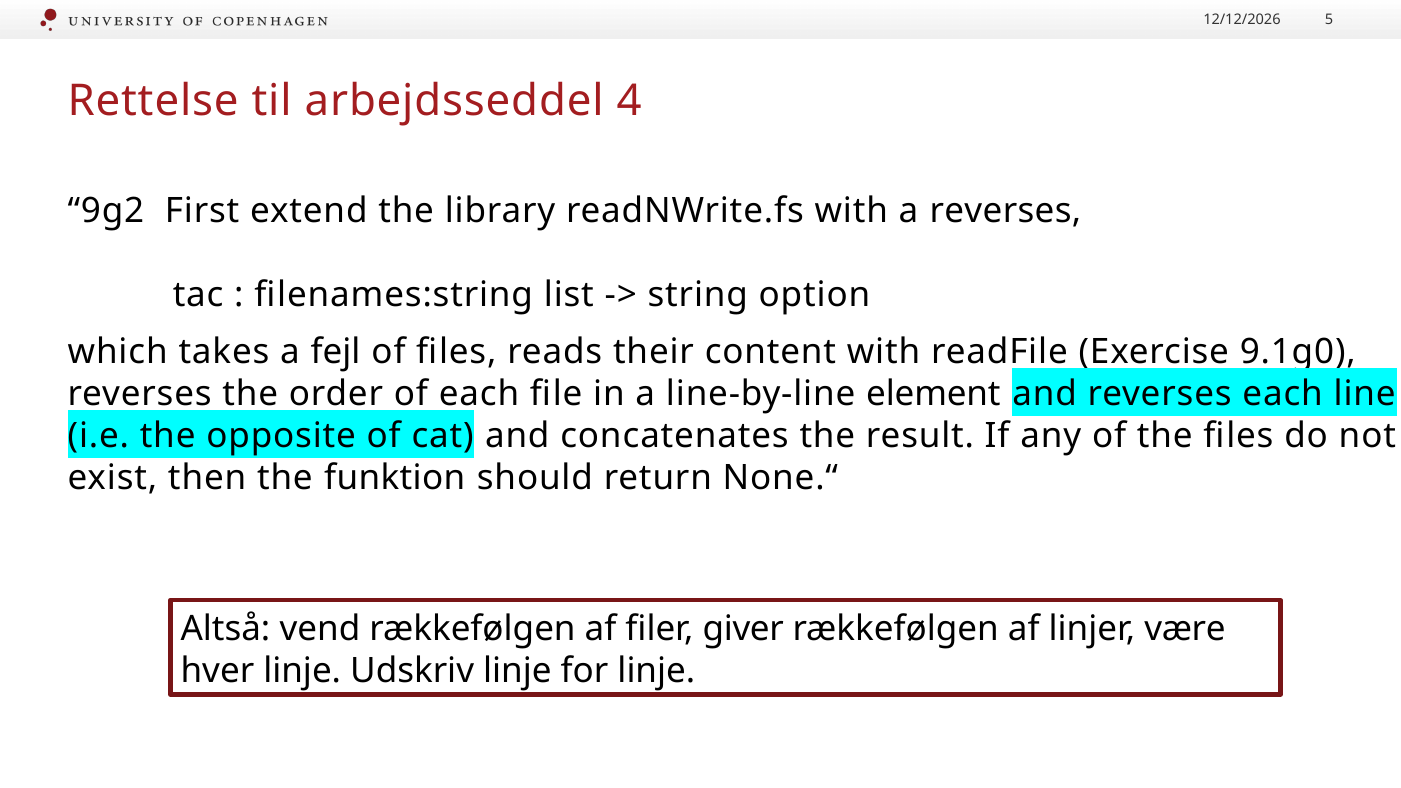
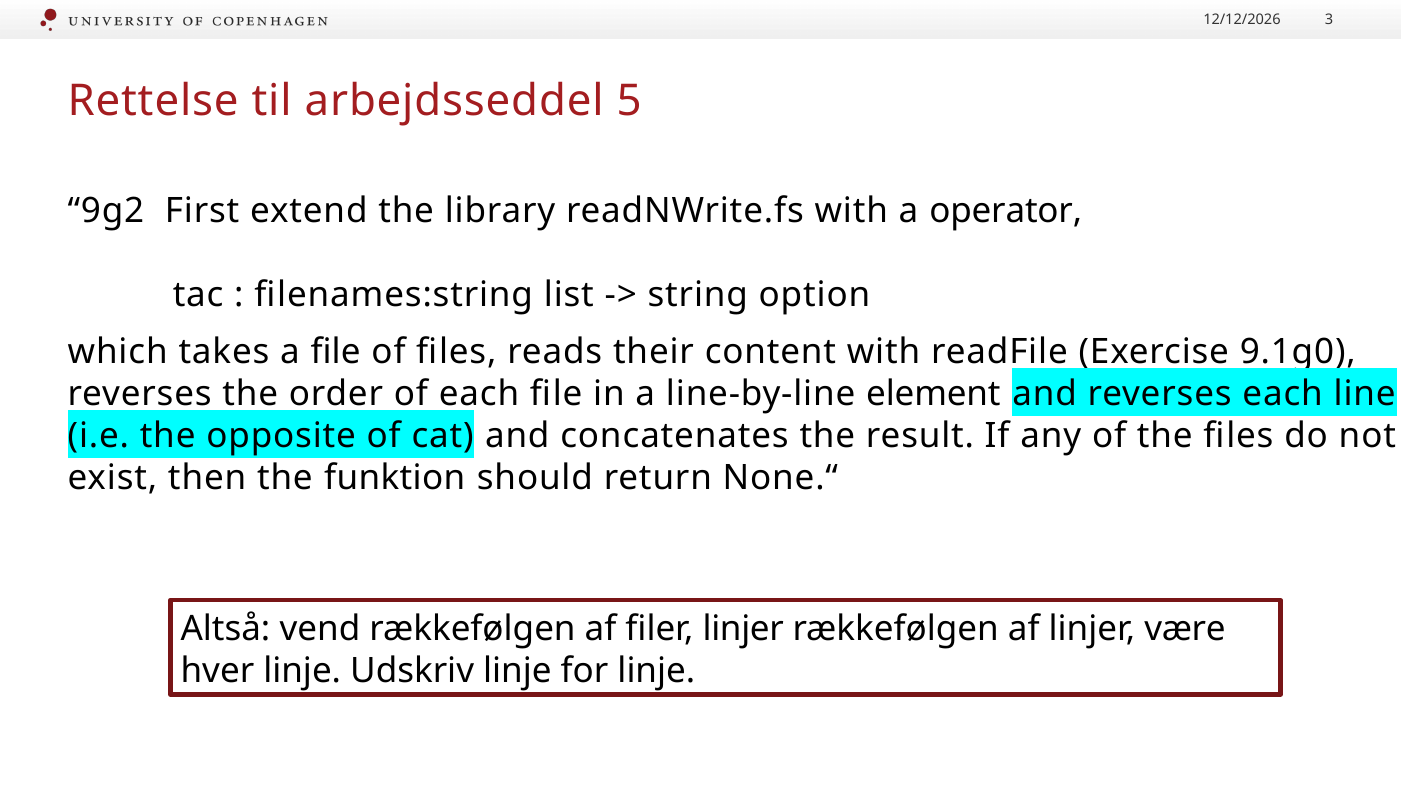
5: 5 -> 3 (1329, 20)
4: 4 -> 5 (629, 101)
a reverses: reverses -> operator (1006, 211)
a fejl: fejl -> file (336, 352)
filer giver: giver -> linjer (743, 629)
